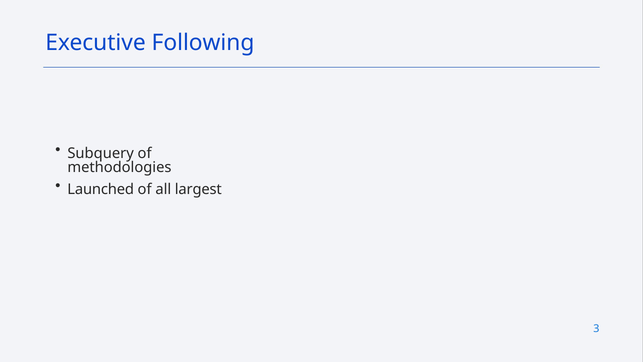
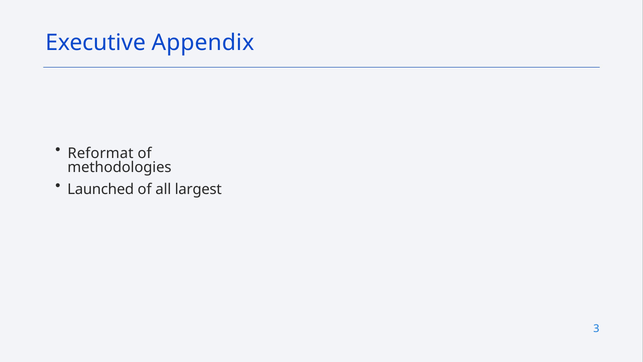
Following: Following -> Appendix (203, 43)
Subquery: Subquery -> Reformat (101, 153)
